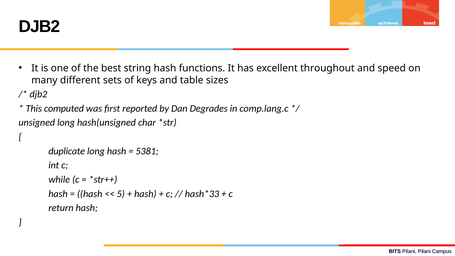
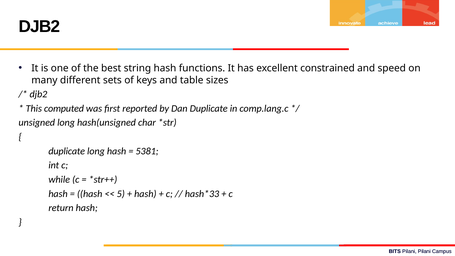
throughout: throughout -> constrained (328, 68)
Dan Degrades: Degrades -> Duplicate (209, 108)
